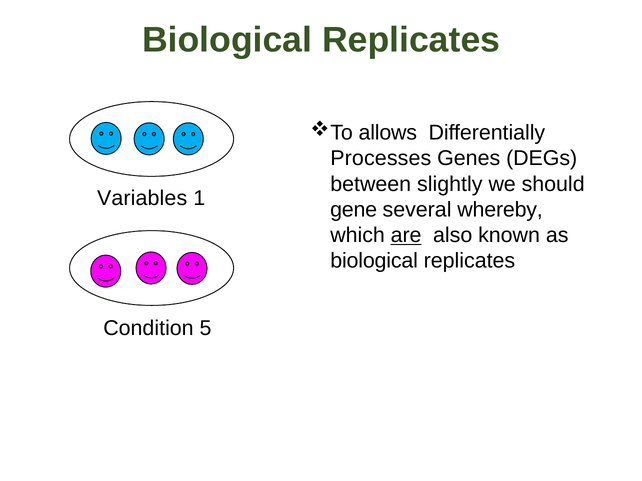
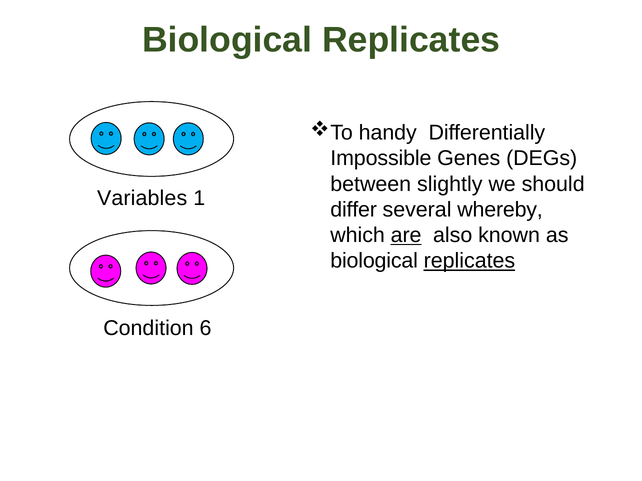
allows: allows -> handy (388, 133)
Processes: Processes -> Impossible (381, 158)
gene: gene -> differ (354, 210)
replicates underline: none -> present (469, 261)
5: 5 -> 6 (206, 328)
